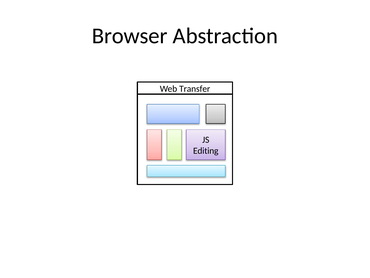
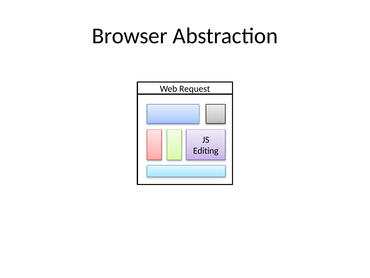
Transfer: Transfer -> Request (195, 89)
